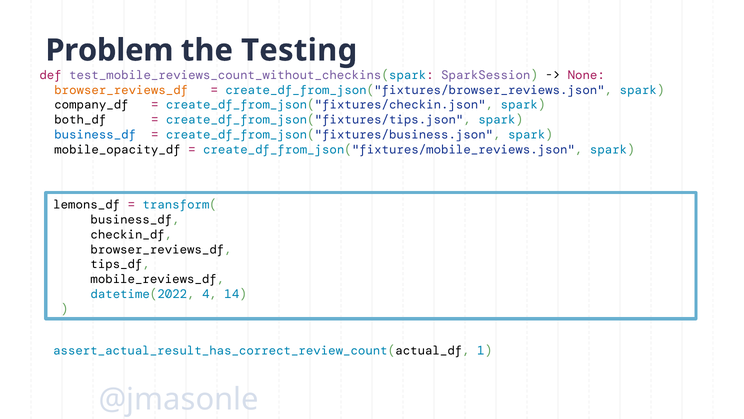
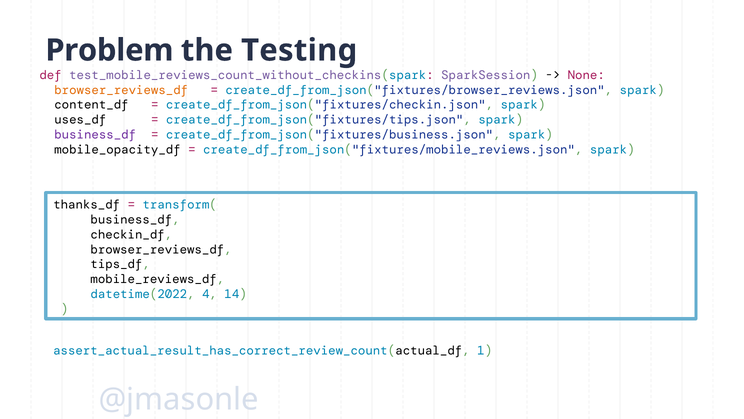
company_df: company_df -> content_df (91, 105)
both_df: both_df -> uses_df (80, 120)
business_df colour: blue -> purple (95, 134)
lemons_df: lemons_df -> thanks_df (87, 205)
